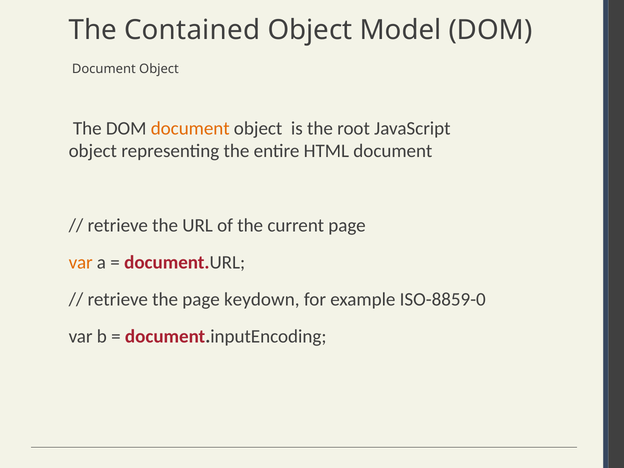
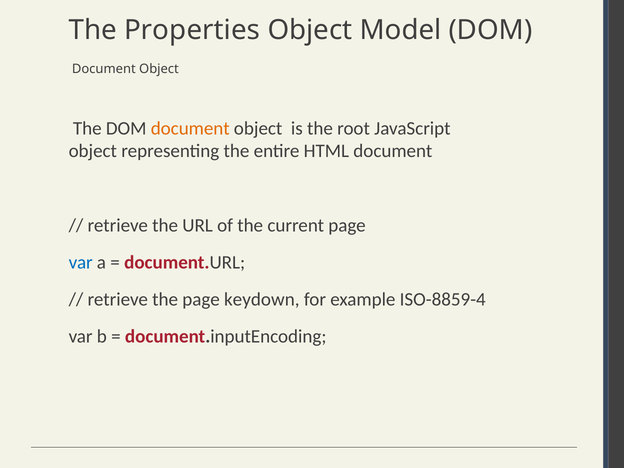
Contained: Contained -> Properties (192, 30)
var colour: orange -> blue (81, 262)
ISO-8859-0: ISO-8859-0 -> ISO-8859-4 (443, 299)
